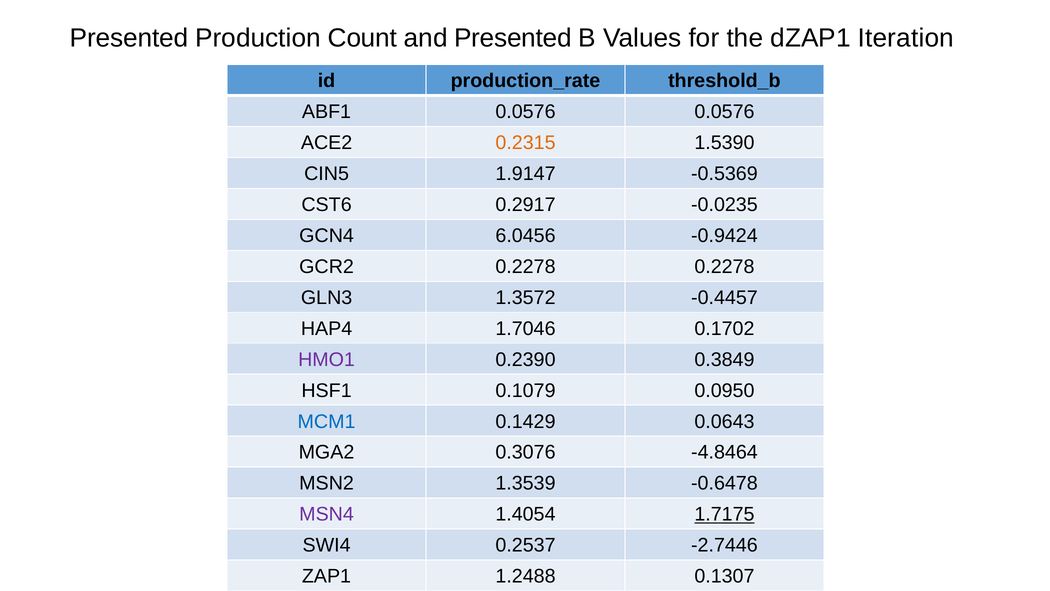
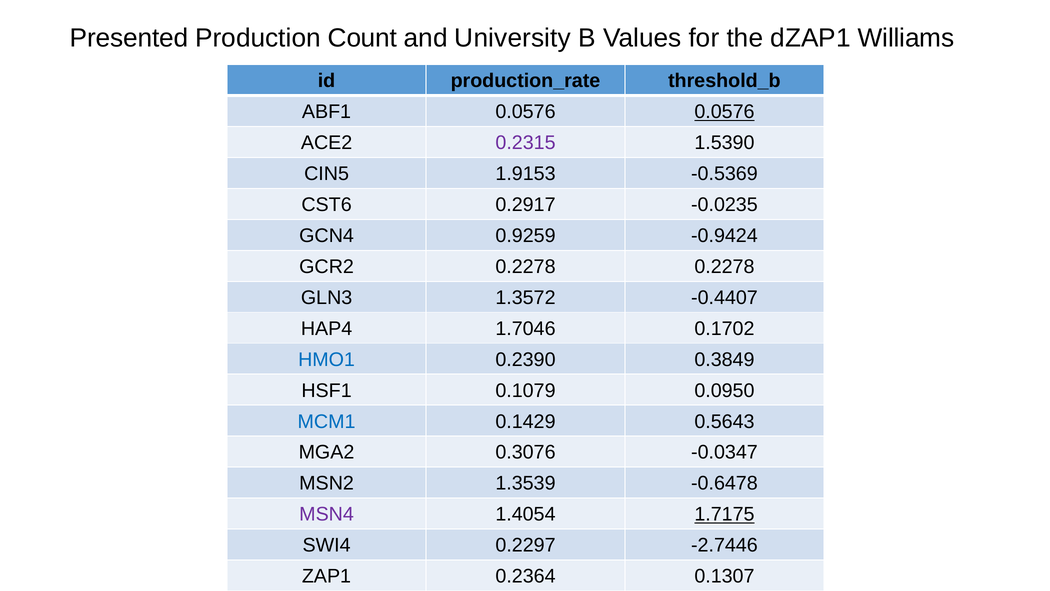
and Presented: Presented -> University (513, 38)
Iteration: Iteration -> Williams (906, 38)
0.0576 underline: none -> present (724, 112)
0.2315 colour: orange -> purple (526, 143)
1.9147: 1.9147 -> 1.9153 (526, 174)
6.0456: 6.0456 -> 0.9259 (526, 236)
-0.4457: -0.4457 -> -0.4407 (724, 297)
HMO1 colour: purple -> blue (327, 359)
0.0643: 0.0643 -> 0.5643 (724, 421)
-4.8464: -4.8464 -> -0.0347 (724, 452)
0.2537: 0.2537 -> 0.2297 (526, 545)
1.2488: 1.2488 -> 0.2364 (526, 576)
